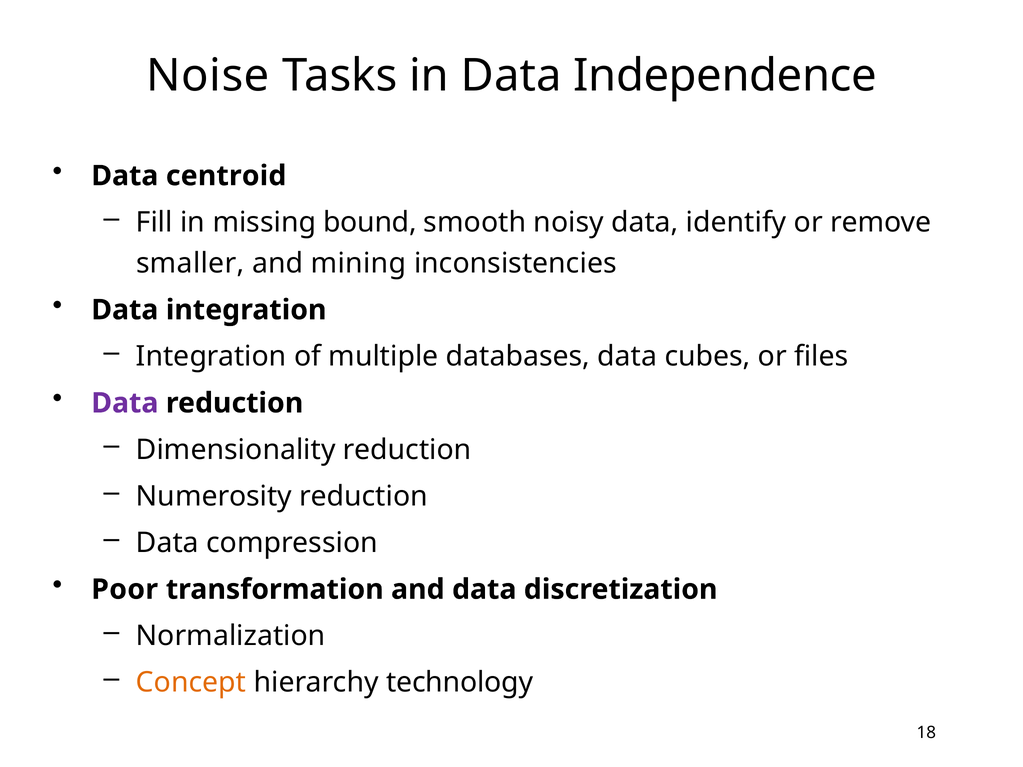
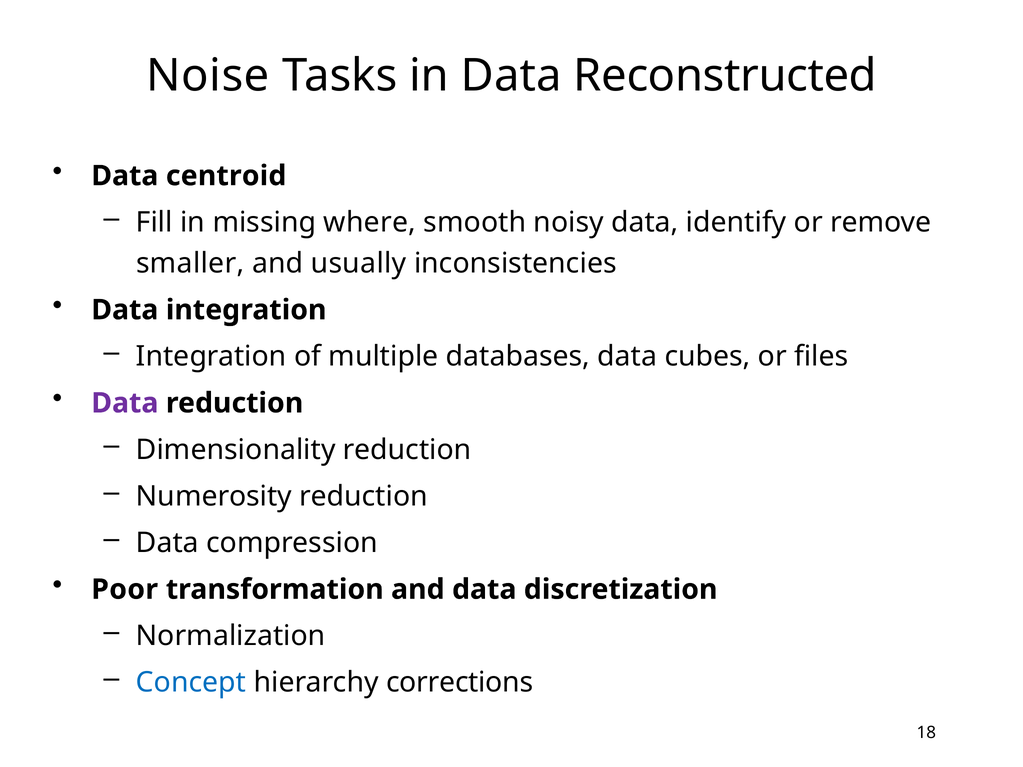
Independence: Independence -> Reconstructed (725, 76)
bound: bound -> where (370, 222)
mining: mining -> usually (358, 263)
Concept colour: orange -> blue (191, 683)
technology: technology -> corrections (460, 683)
